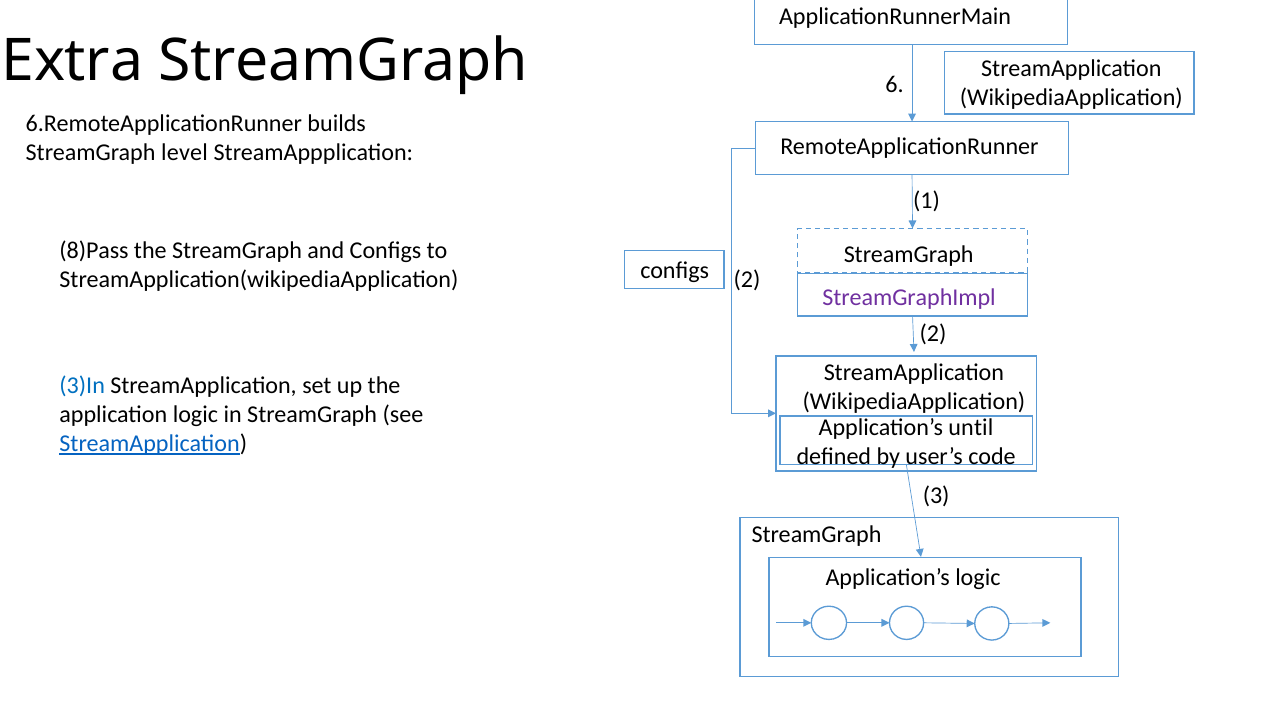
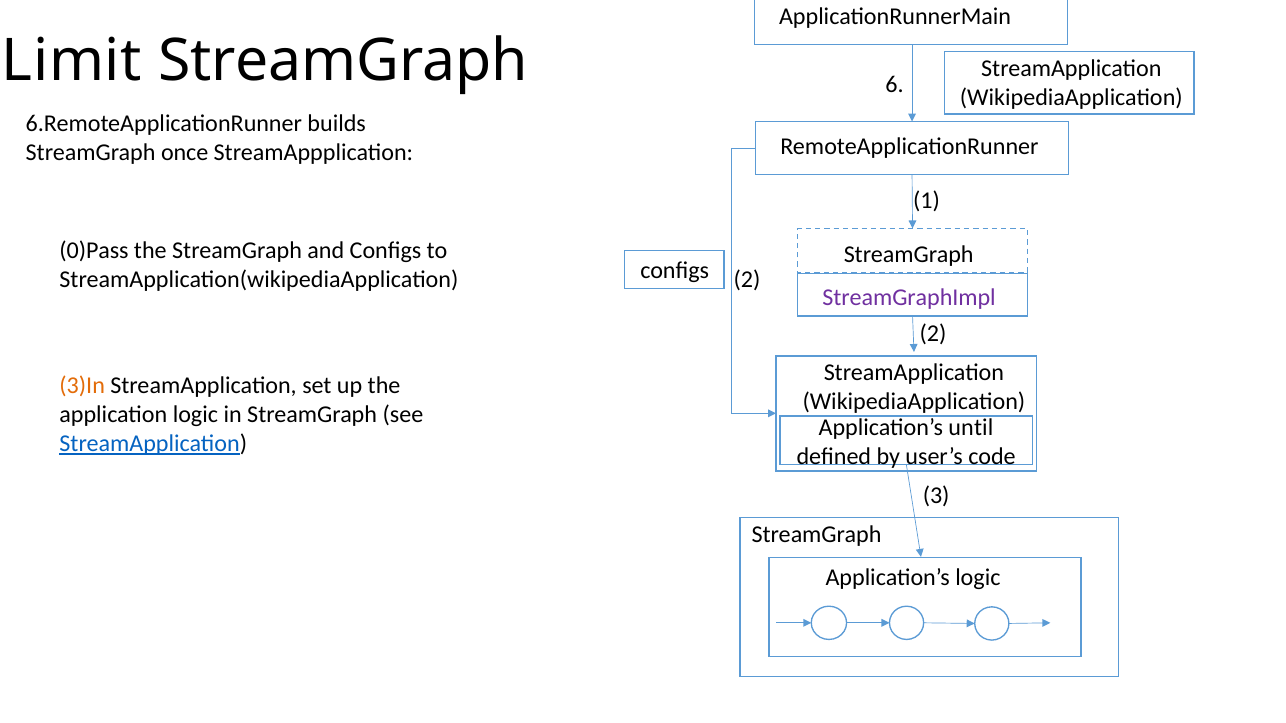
Extra: Extra -> Limit (72, 61)
level: level -> once (185, 152)
8)Pass: 8)Pass -> 0)Pass (94, 251)
3)In colour: blue -> orange (82, 386)
